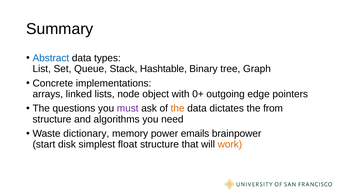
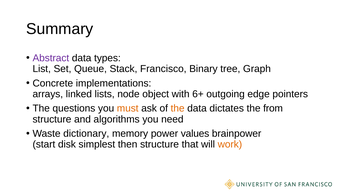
Abstract colour: blue -> purple (51, 58)
Hashtable: Hashtable -> Francisco (163, 69)
0+: 0+ -> 6+ (198, 94)
must colour: purple -> orange (128, 108)
emails: emails -> values (195, 134)
float: float -> then (128, 144)
